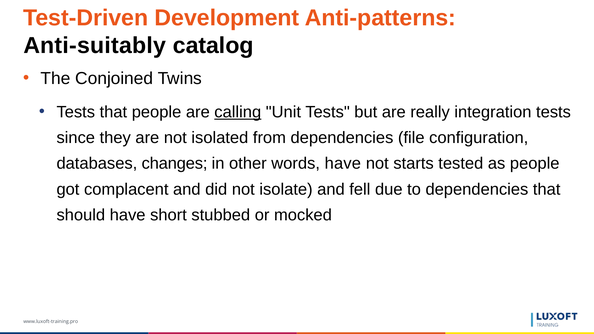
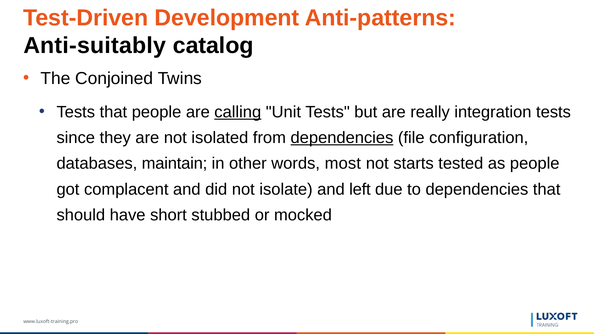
dependencies underline: none -> present (342, 138)
changes: changes -> maintain (175, 164)
words have: have -> most (343, 164)
fell: fell -> left (360, 189)
